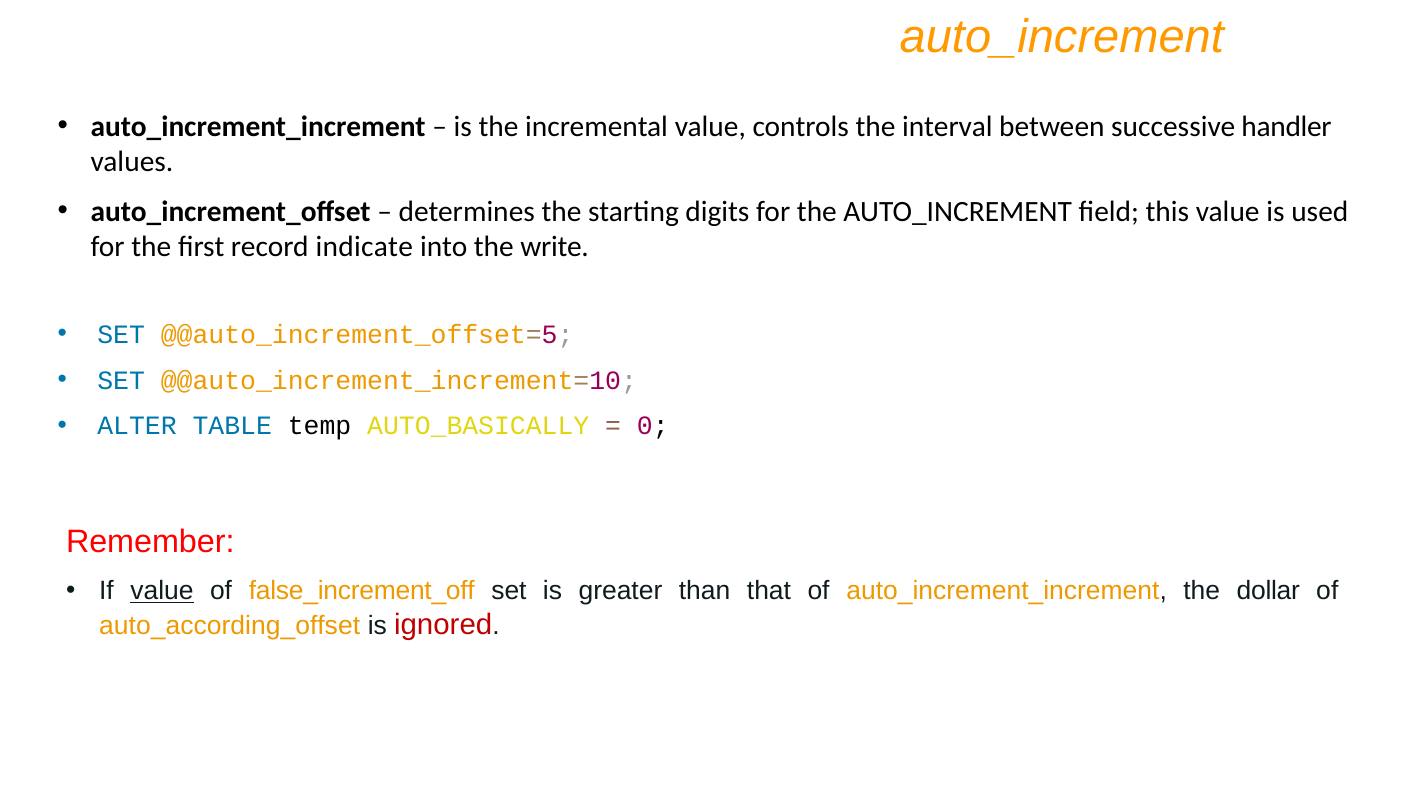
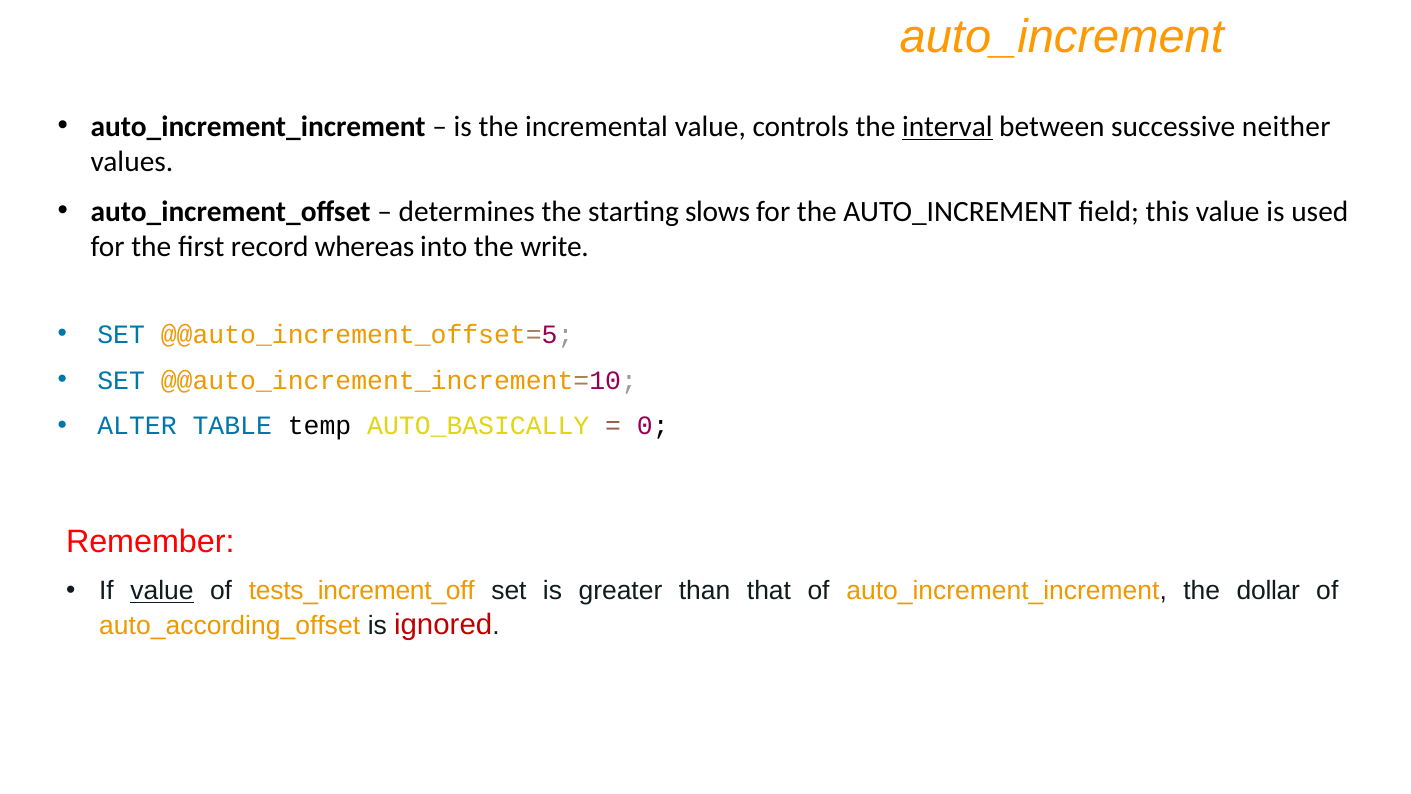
interval underline: none -> present (947, 127)
handler: handler -> neither (1286, 127)
digits: digits -> slows (718, 211)
indicate: indicate -> whereas (364, 247)
false_increment_off: false_increment_off -> tests_increment_off (362, 591)
